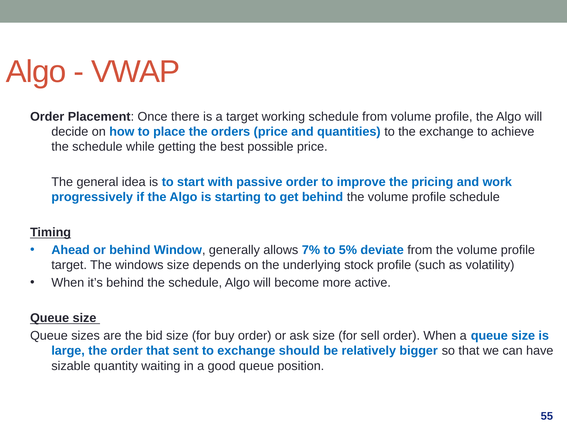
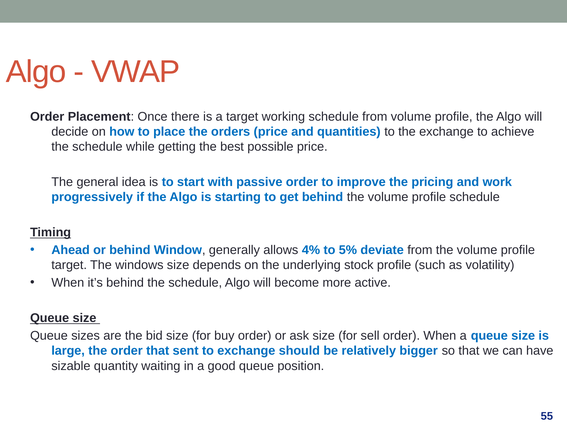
7%: 7% -> 4% (311, 250)
